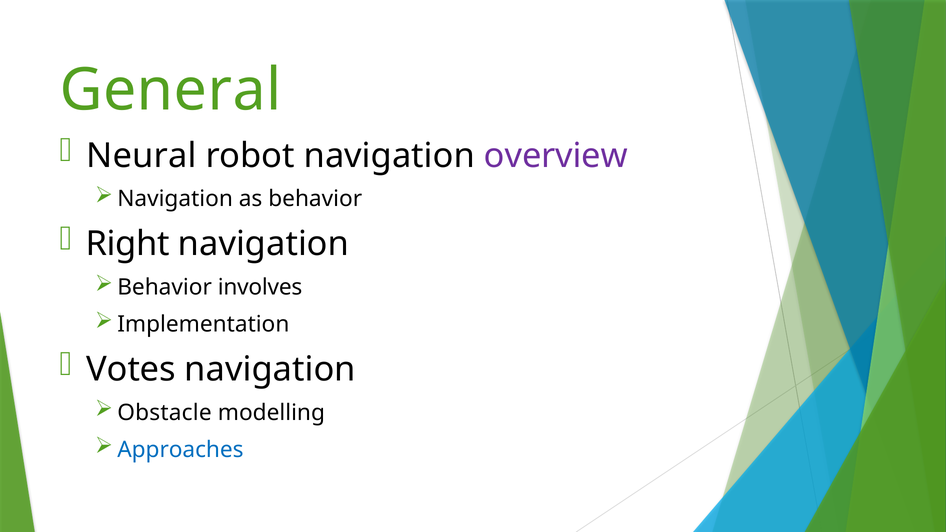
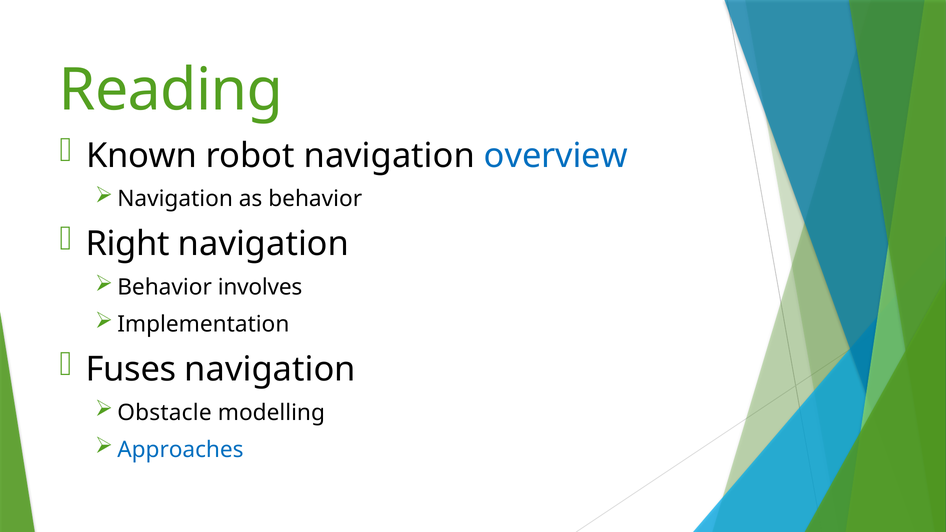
General: General -> Reading (171, 90)
Neural: Neural -> Known (142, 156)
overview colour: purple -> blue (556, 156)
Votes: Votes -> Fuses (131, 369)
